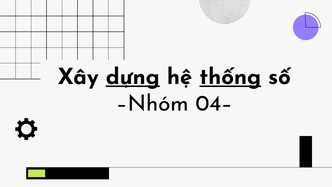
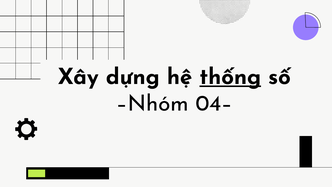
dựng underline: present -> none (133, 77)
